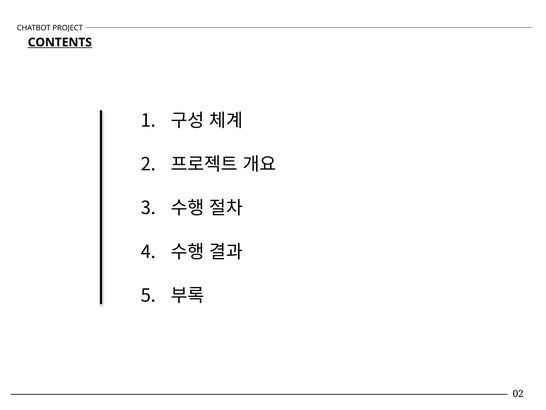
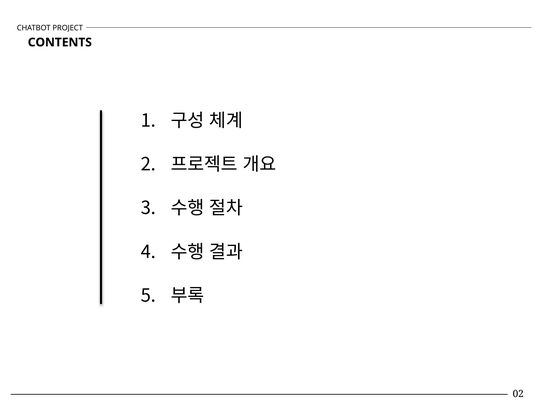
CONTENTS underline: present -> none (60, 42)
